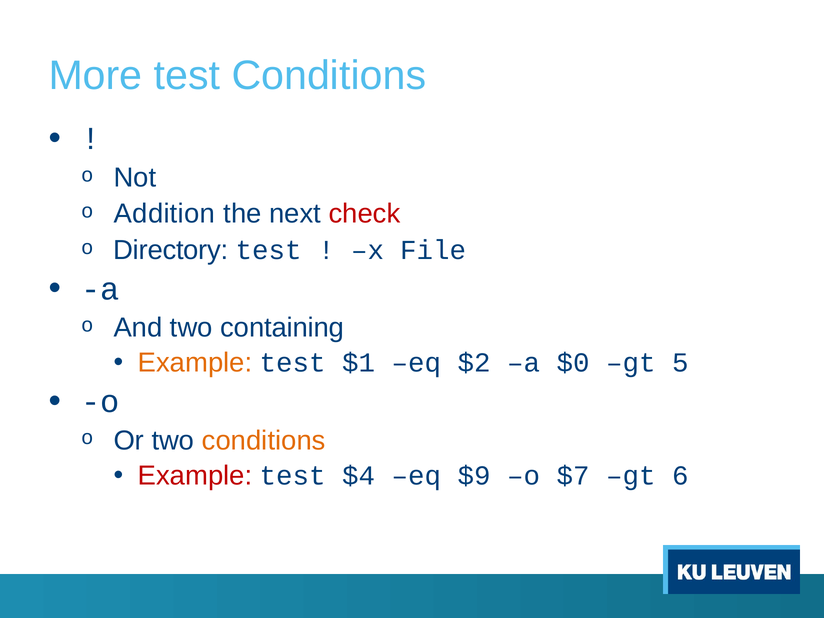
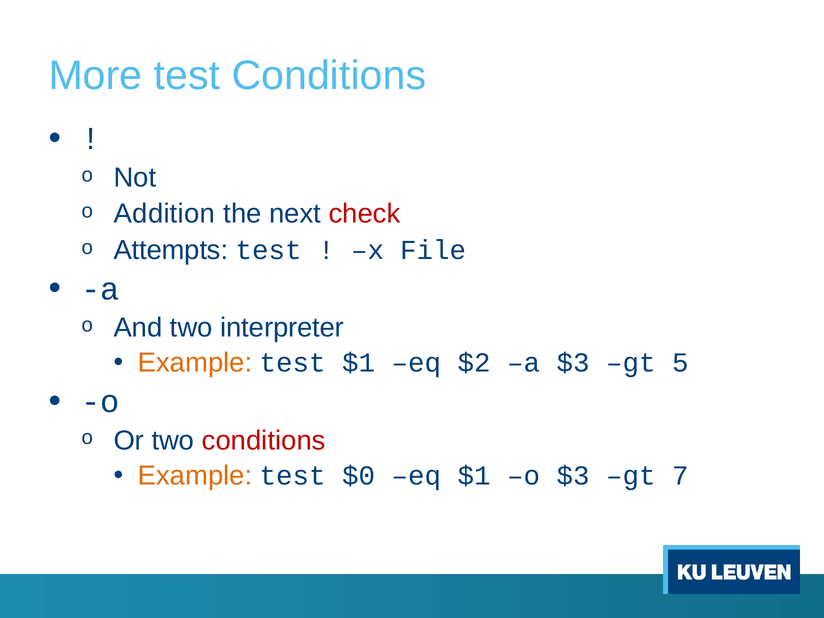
Directory: Directory -> Attempts (171, 250)
containing: containing -> interpreter (282, 328)
a $0: $0 -> $3 (573, 363)
conditions colour: orange -> red (264, 440)
Example colour: red -> orange (195, 476)
$4: $4 -> $0 (359, 476)
eq $9: $9 -> $1 (474, 476)
o $7: $7 -> $3 (573, 476)
6: 6 -> 7 (680, 476)
